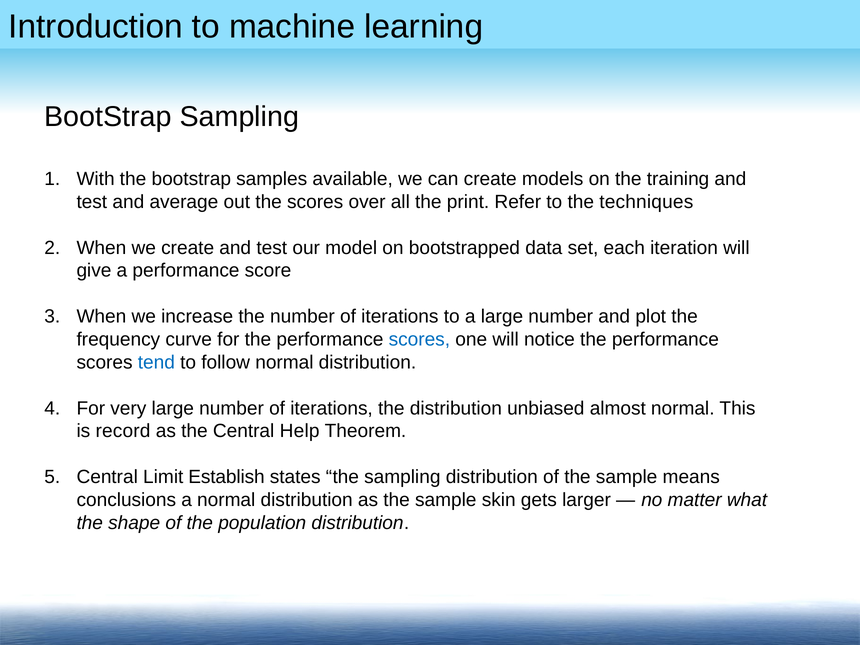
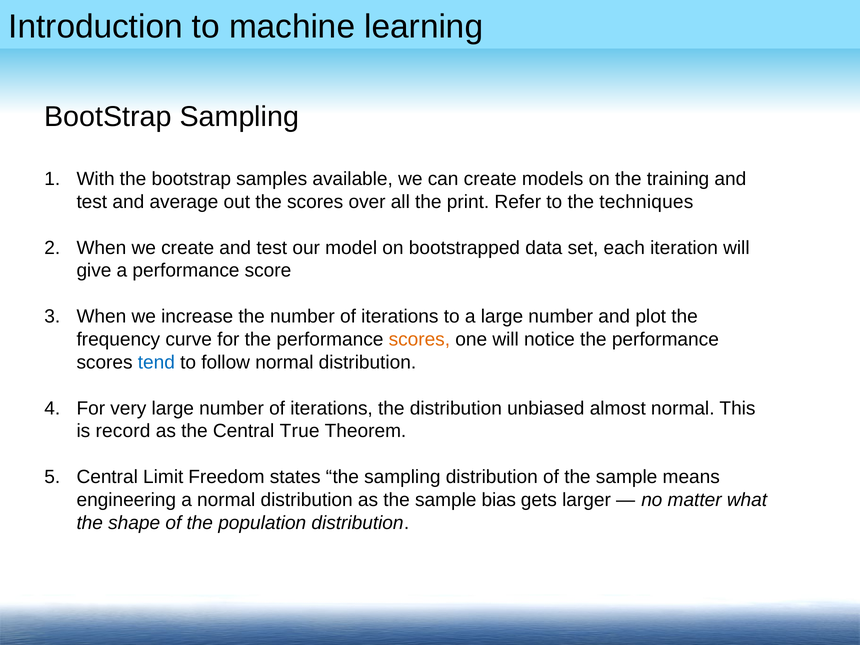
scores colour: blue -> orange (419, 339)
Help: Help -> True (300, 431)
Establish: Establish -> Freedom (226, 477)
conclusions: conclusions -> engineering (126, 500)
skin: skin -> bias (499, 500)
